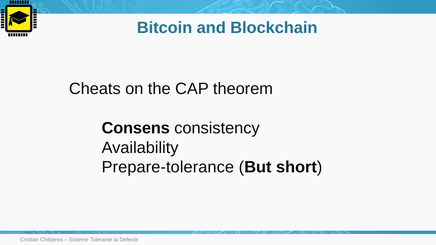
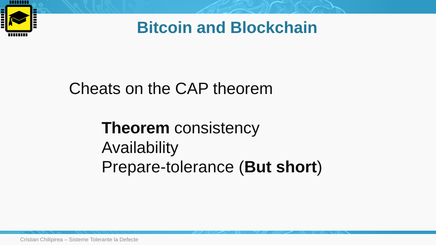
Consens: Consens -> Theorem (136, 128)
